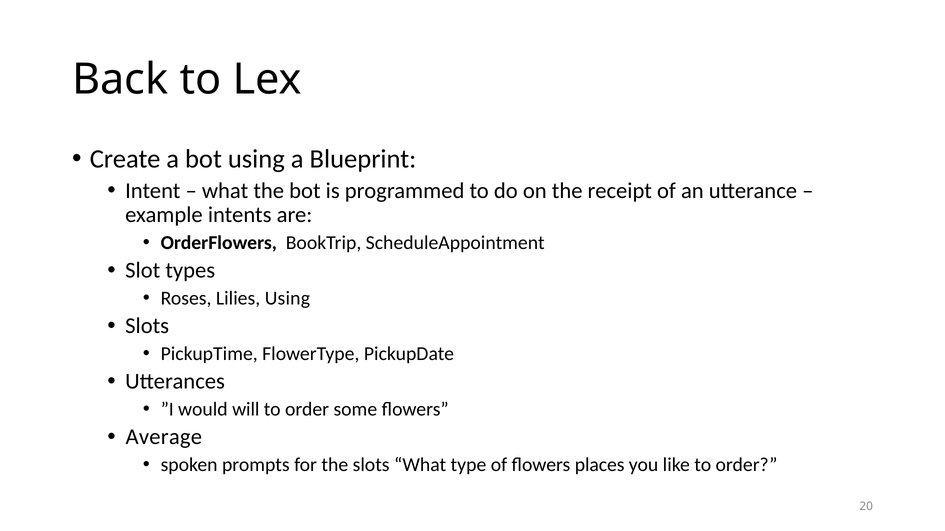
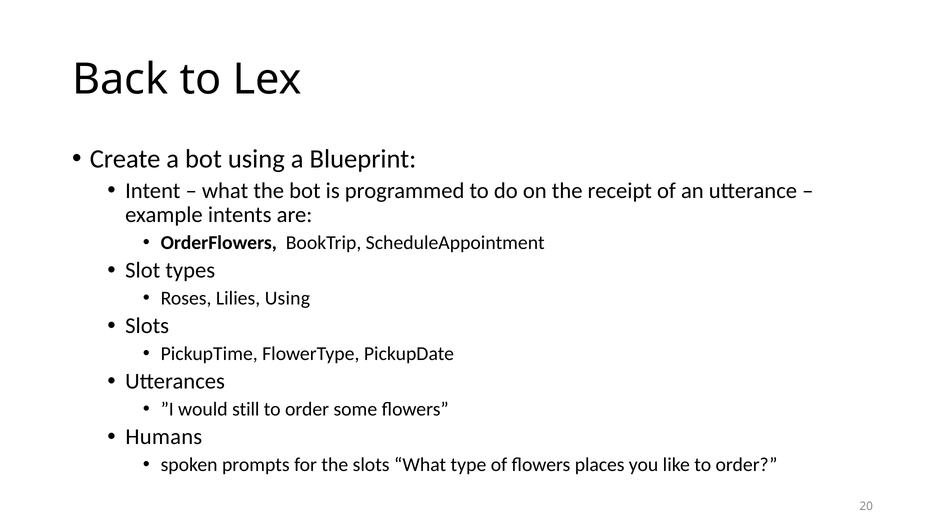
will: will -> still (246, 410)
Average: Average -> Humans (164, 437)
